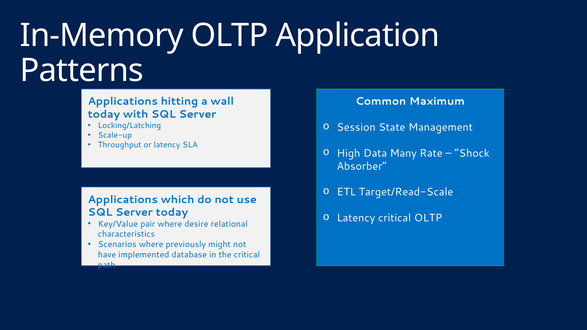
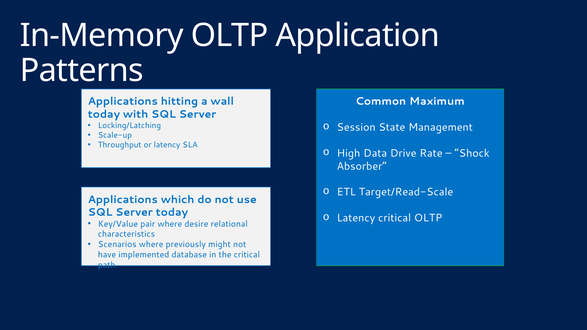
Many: Many -> Drive (403, 153)
